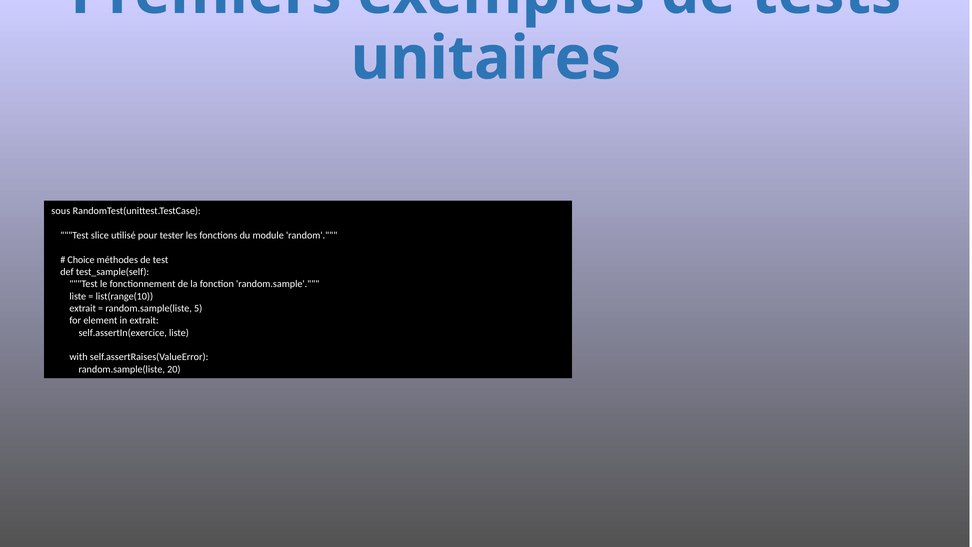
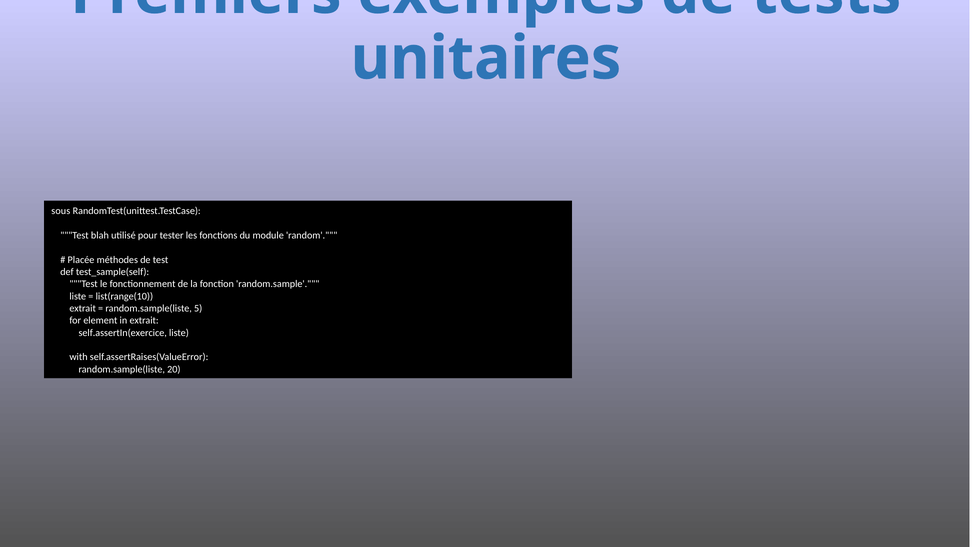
slice: slice -> blah (100, 235)
Choice: Choice -> Placée (81, 260)
